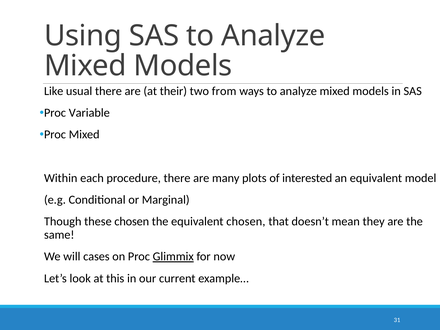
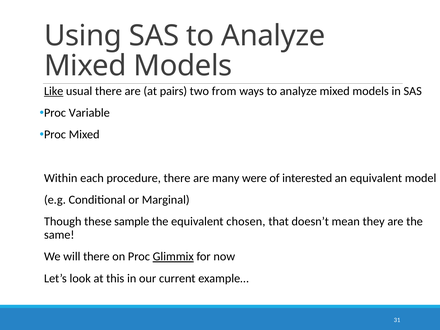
Like underline: none -> present (54, 91)
their: their -> pairs (173, 91)
plots: plots -> were (254, 178)
these chosen: chosen -> sample (132, 222)
will cases: cases -> there (96, 257)
